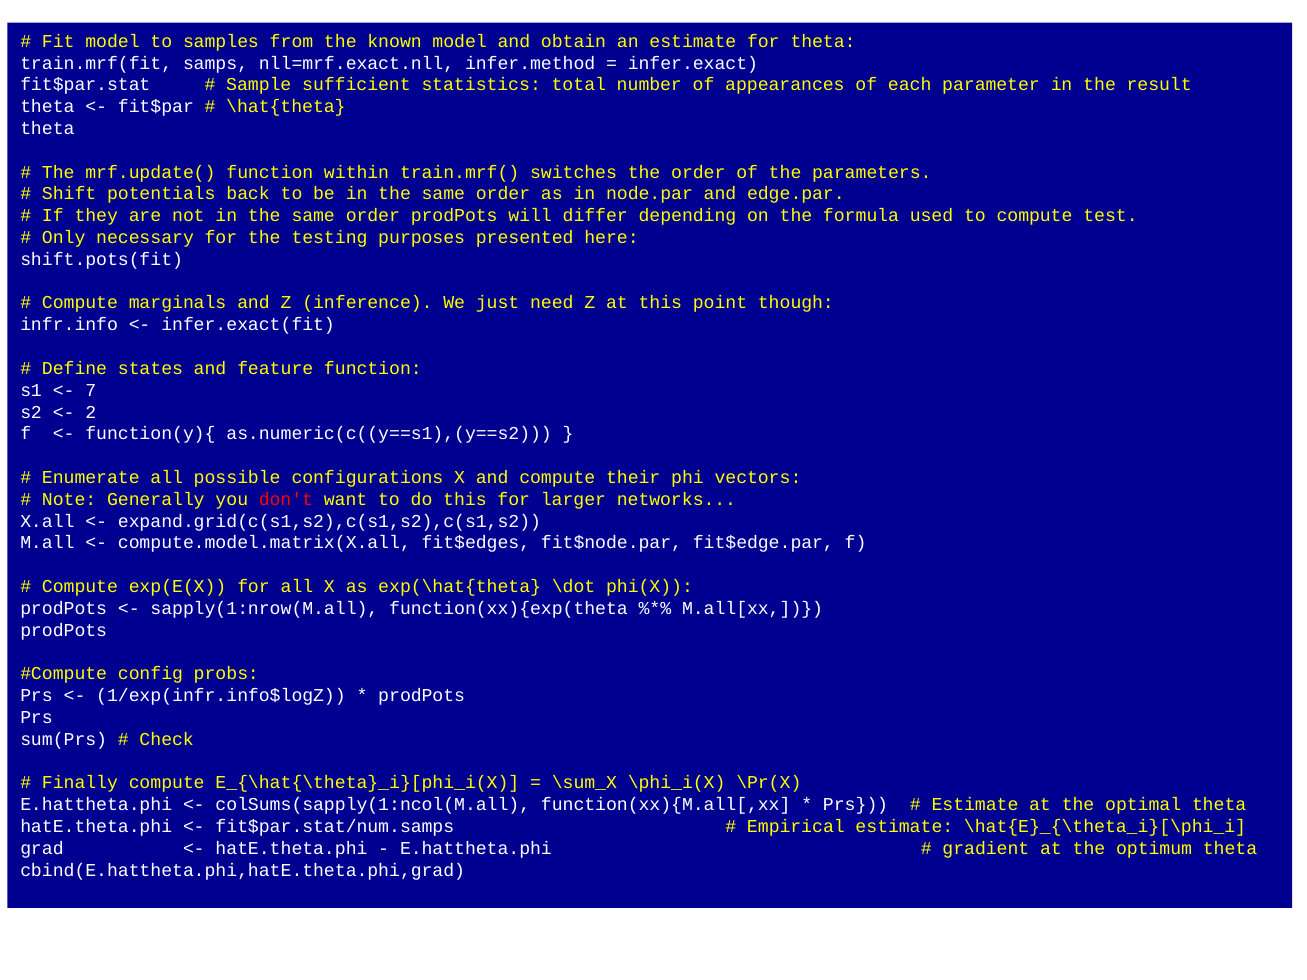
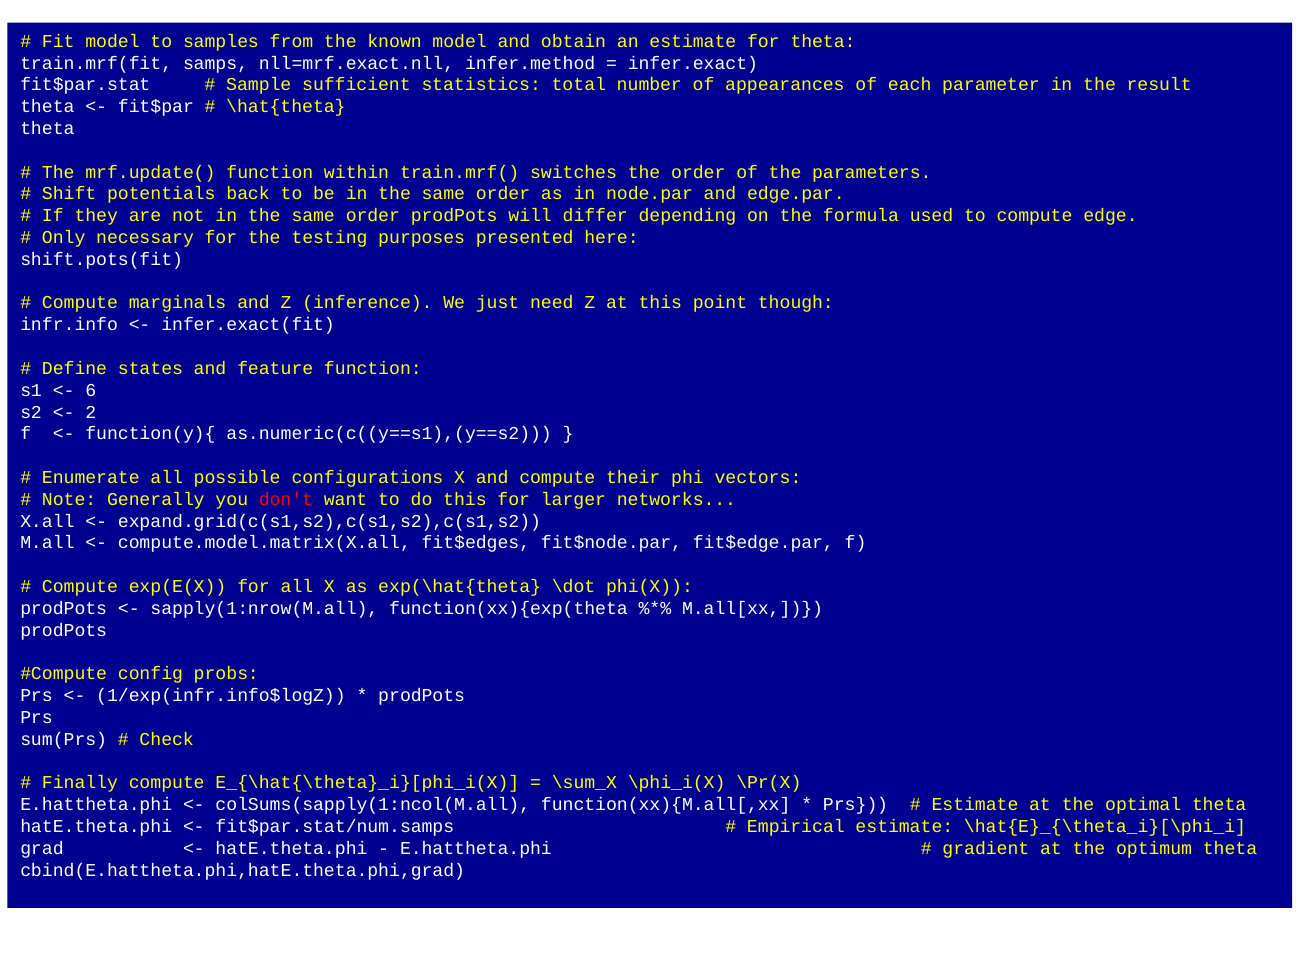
test: test -> edge (1111, 216)
7: 7 -> 6 (91, 390)
